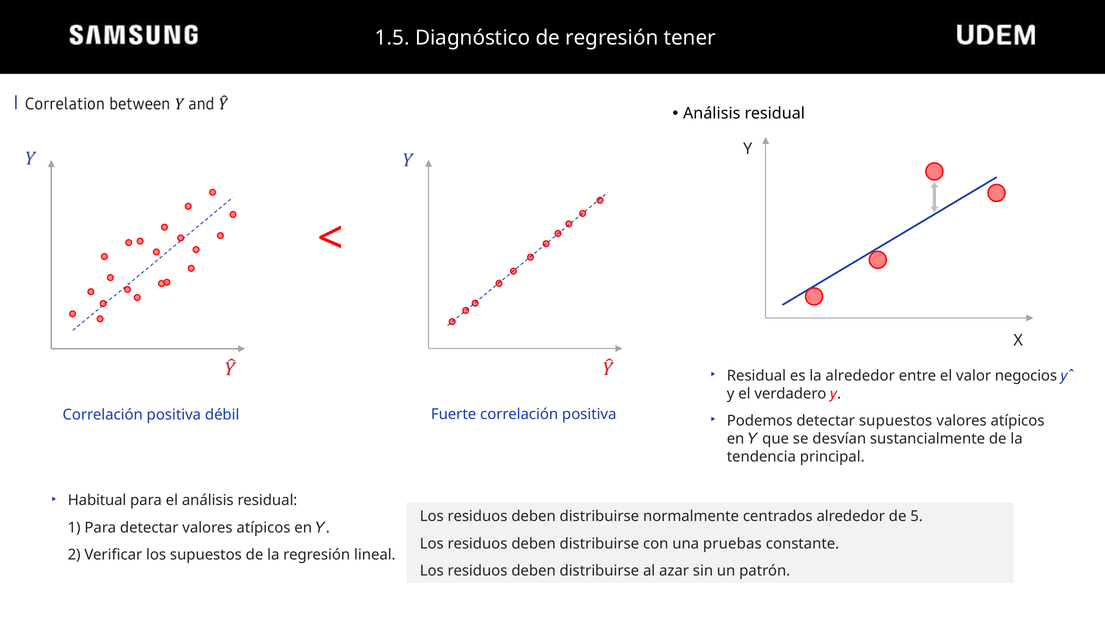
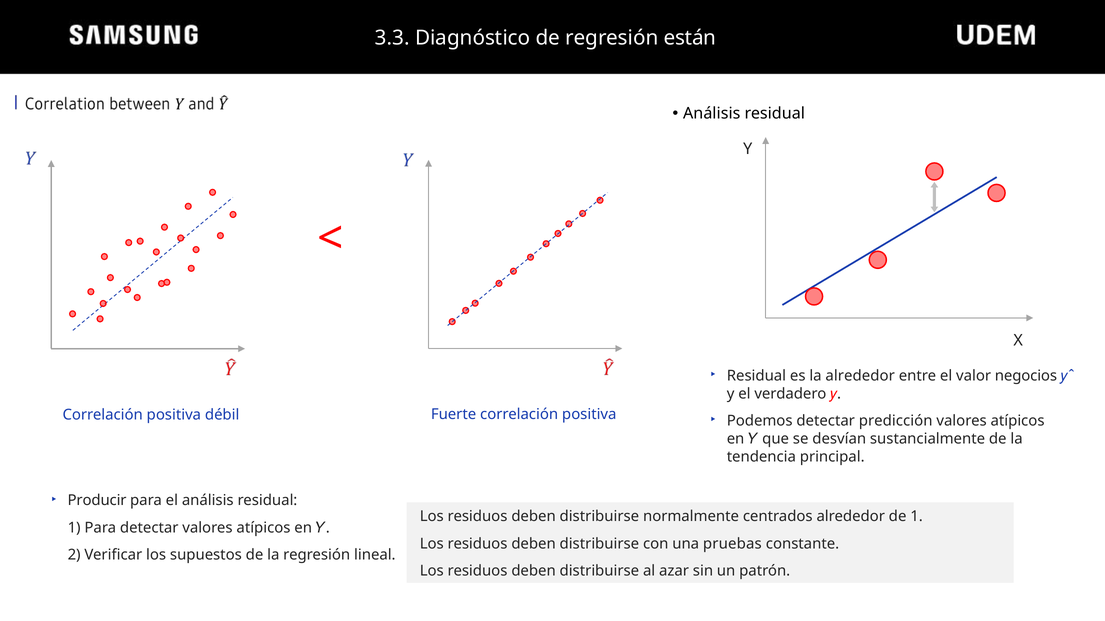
1.5: 1.5 -> 3.3 (392, 38)
tener: tener -> están (690, 38)
detectar supuestos: supuestos -> predicción (896, 421)
Habitual: Habitual -> Producir (97, 501)
de 5: 5 -> 1 (917, 517)
